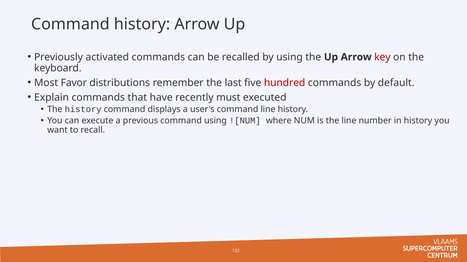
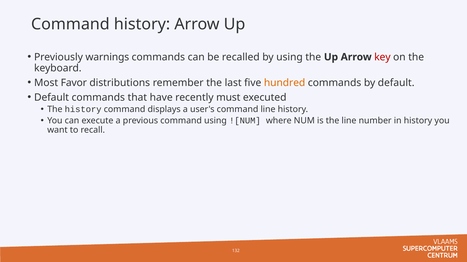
activated: activated -> warnings (107, 57)
hundred colour: red -> orange (285, 83)
Explain: Explain -> Default (52, 98)
